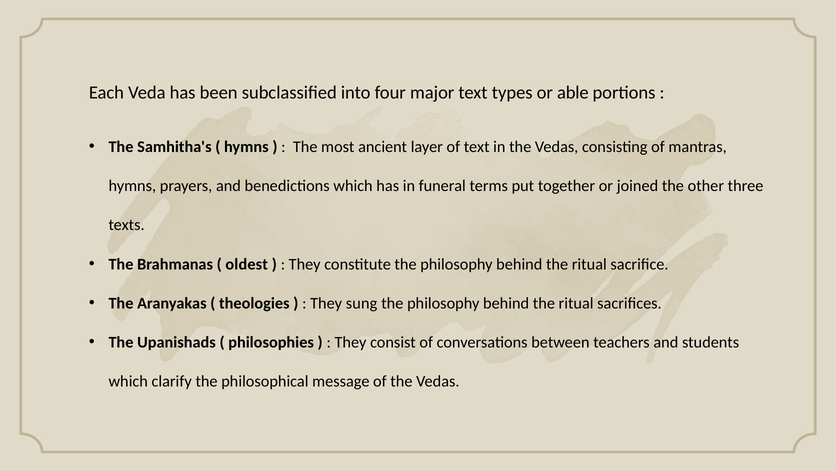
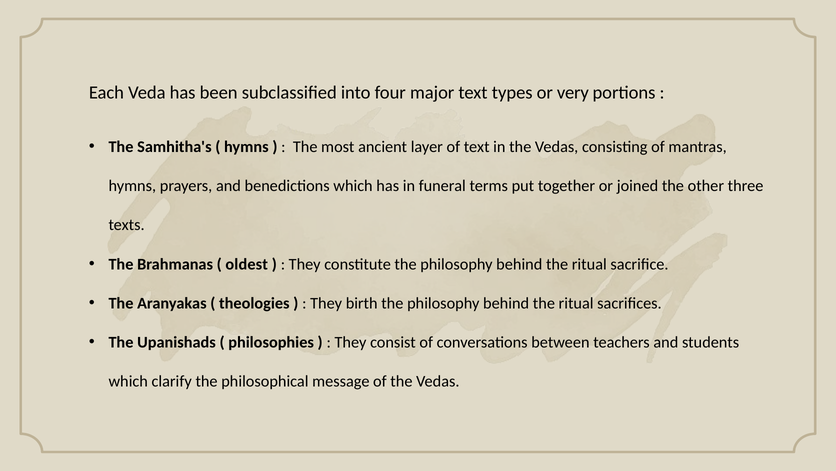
able: able -> very (573, 92)
sung: sung -> birth (362, 303)
